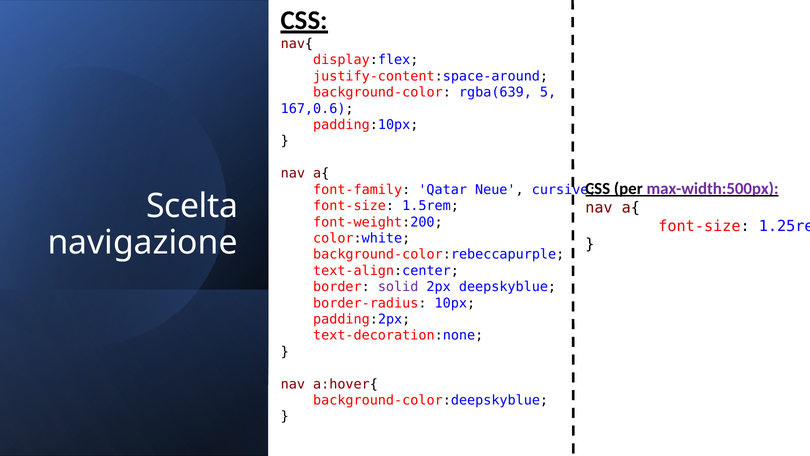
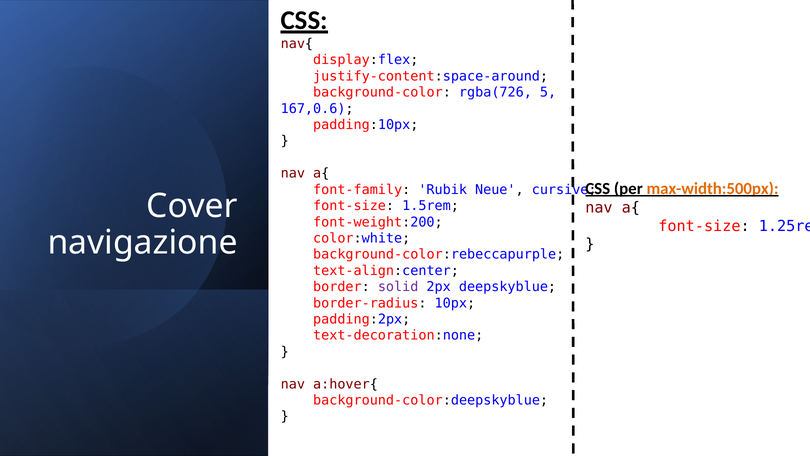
rgba(639: rgba(639 -> rgba(726 (495, 92)
max-width:500px colour: purple -> orange (713, 188)
Qatar: Qatar -> Rubik (443, 189)
Scelta: Scelta -> Cover (192, 206)
